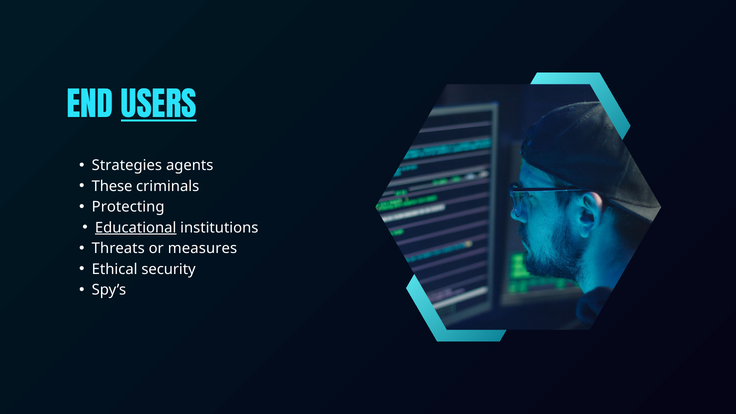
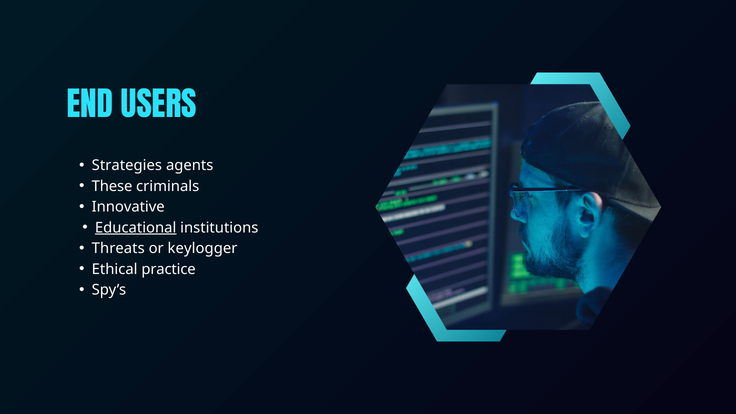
USERS underline: present -> none (159, 106)
Protecting: Protecting -> Innovative (128, 207)
measures: measures -> keylogger (203, 248)
security: security -> practice (169, 269)
